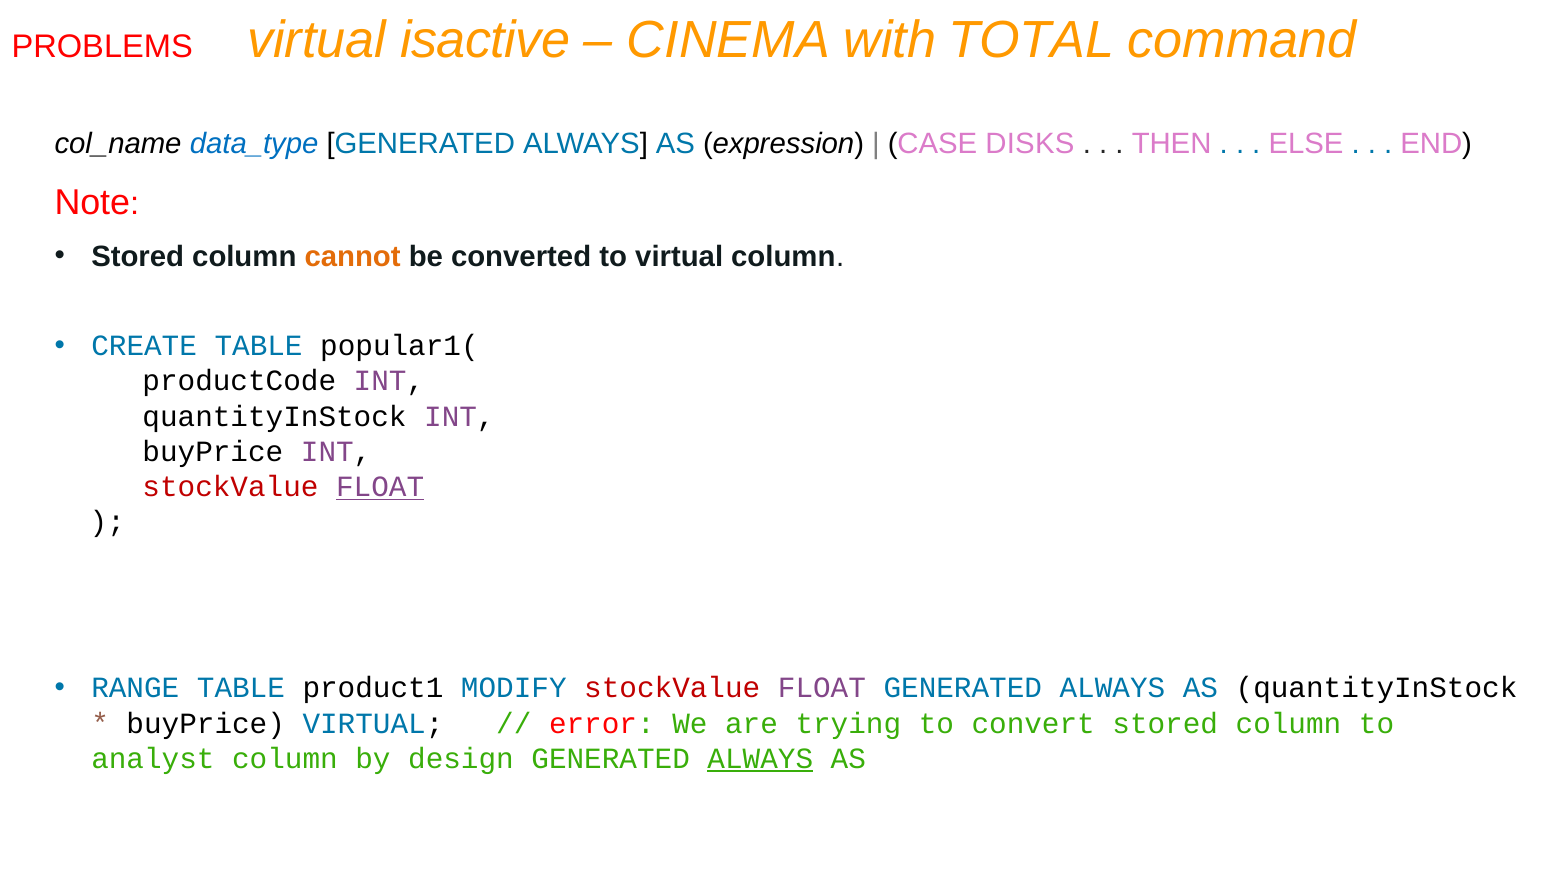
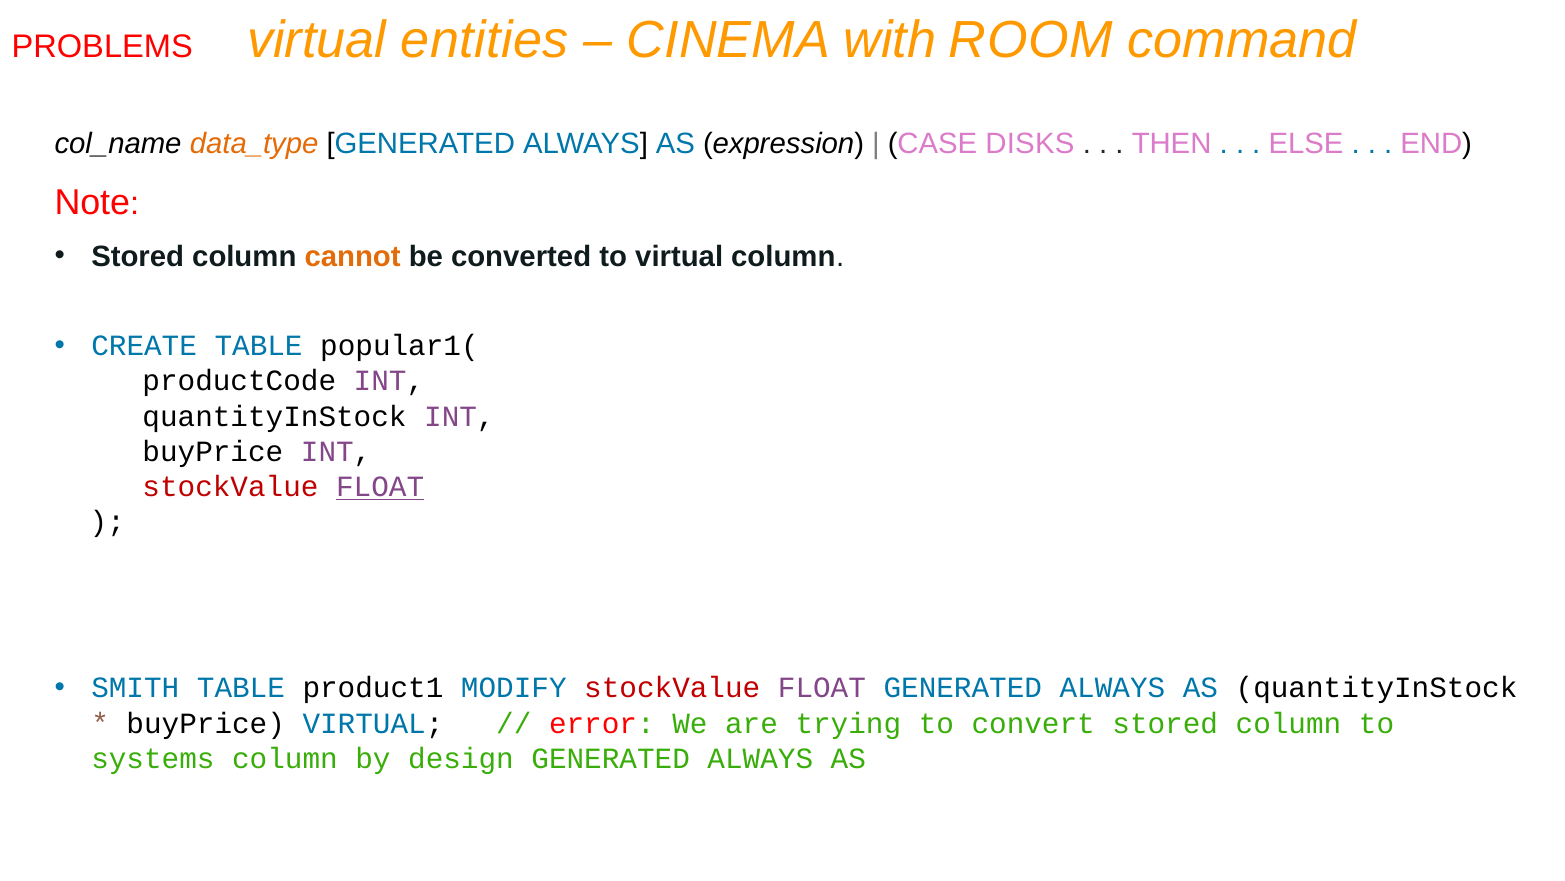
isactive: isactive -> entities (485, 41)
TOTAL: TOTAL -> ROOM (1031, 41)
data_type colour: blue -> orange (254, 144)
RANGE: RANGE -> SMITH (135, 688)
analyst: analyst -> systems (153, 758)
ALWAYS underline: present -> none (760, 758)
